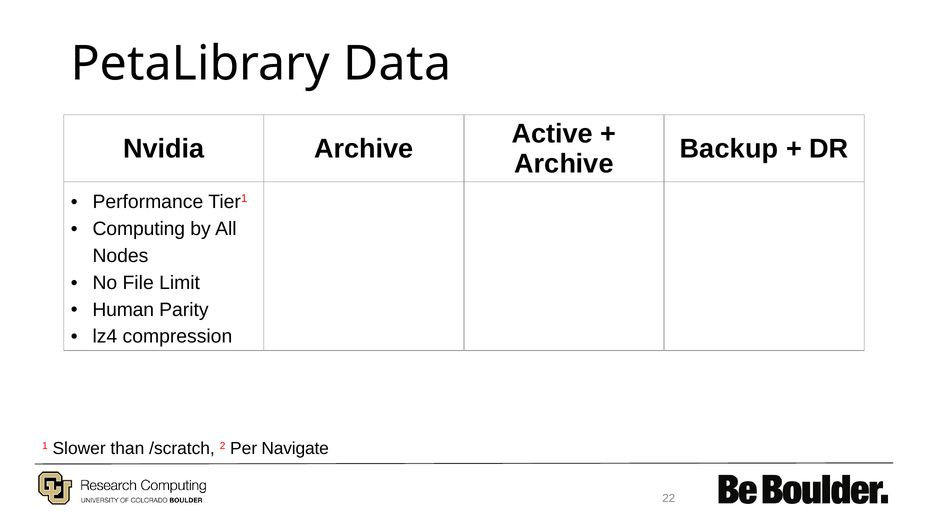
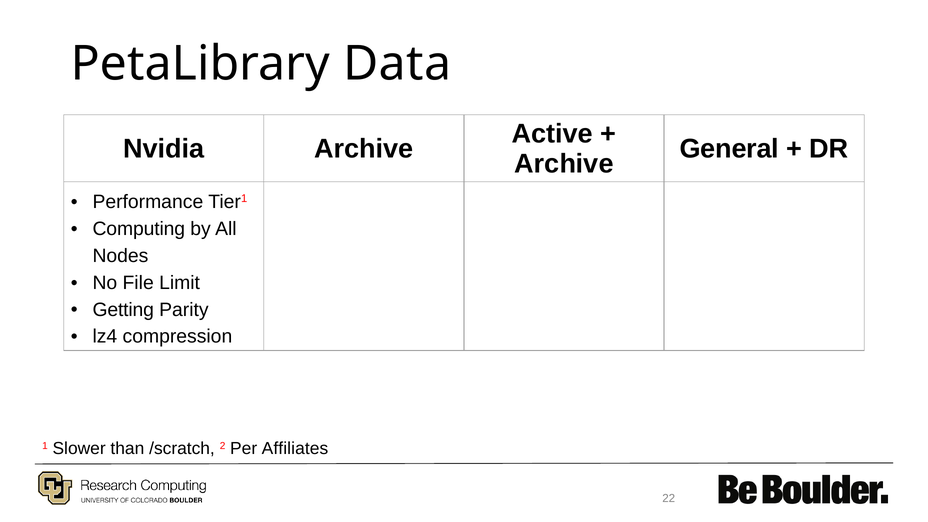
Backup: Backup -> General (729, 149)
Human: Human -> Getting (123, 310)
Navigate: Navigate -> Affiliates (295, 449)
